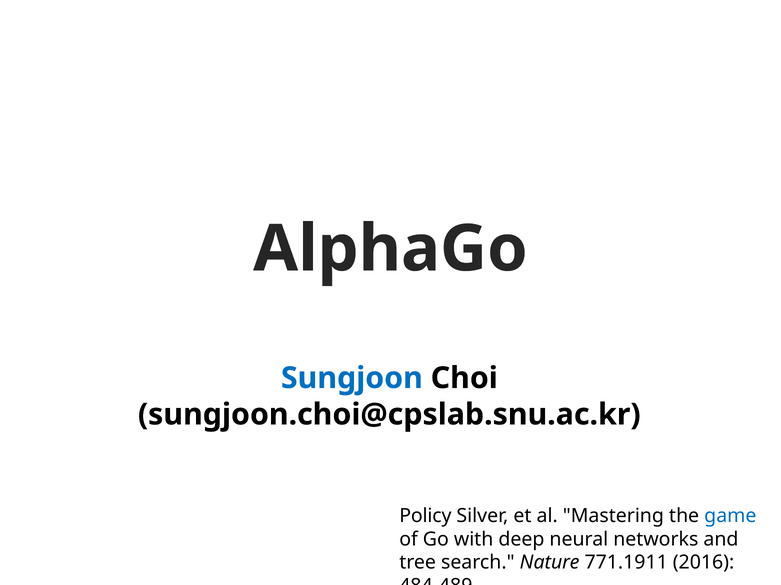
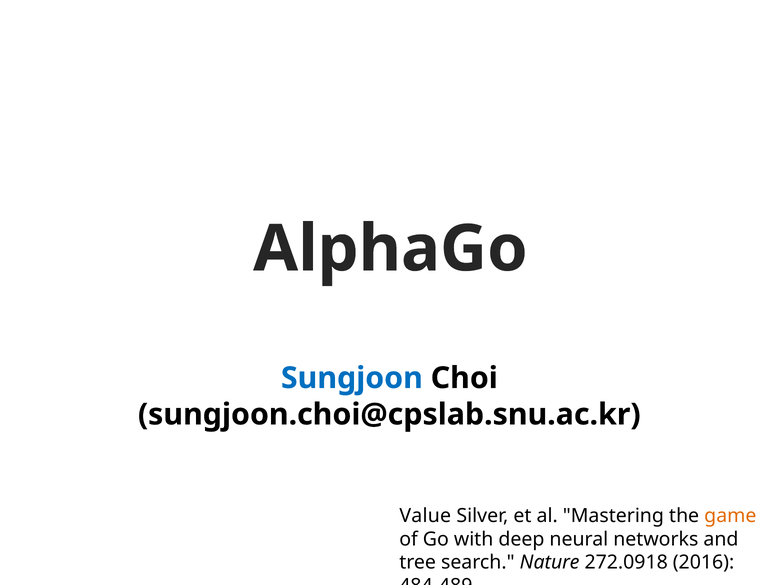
Policy: Policy -> Value (425, 516)
game colour: blue -> orange (730, 516)
771.1911: 771.1911 -> 272.0918 (626, 563)
